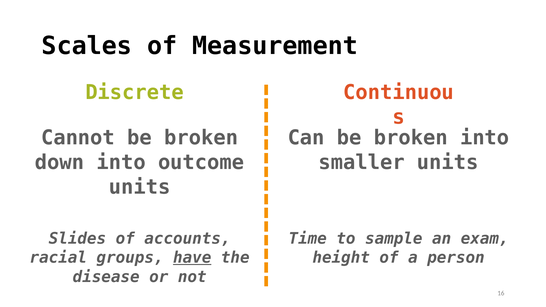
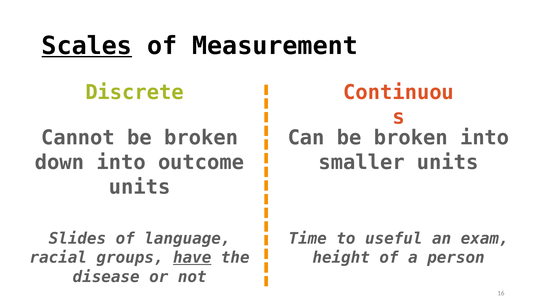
Scales underline: none -> present (87, 46)
accounts: accounts -> language (187, 239)
sample: sample -> useful (394, 239)
